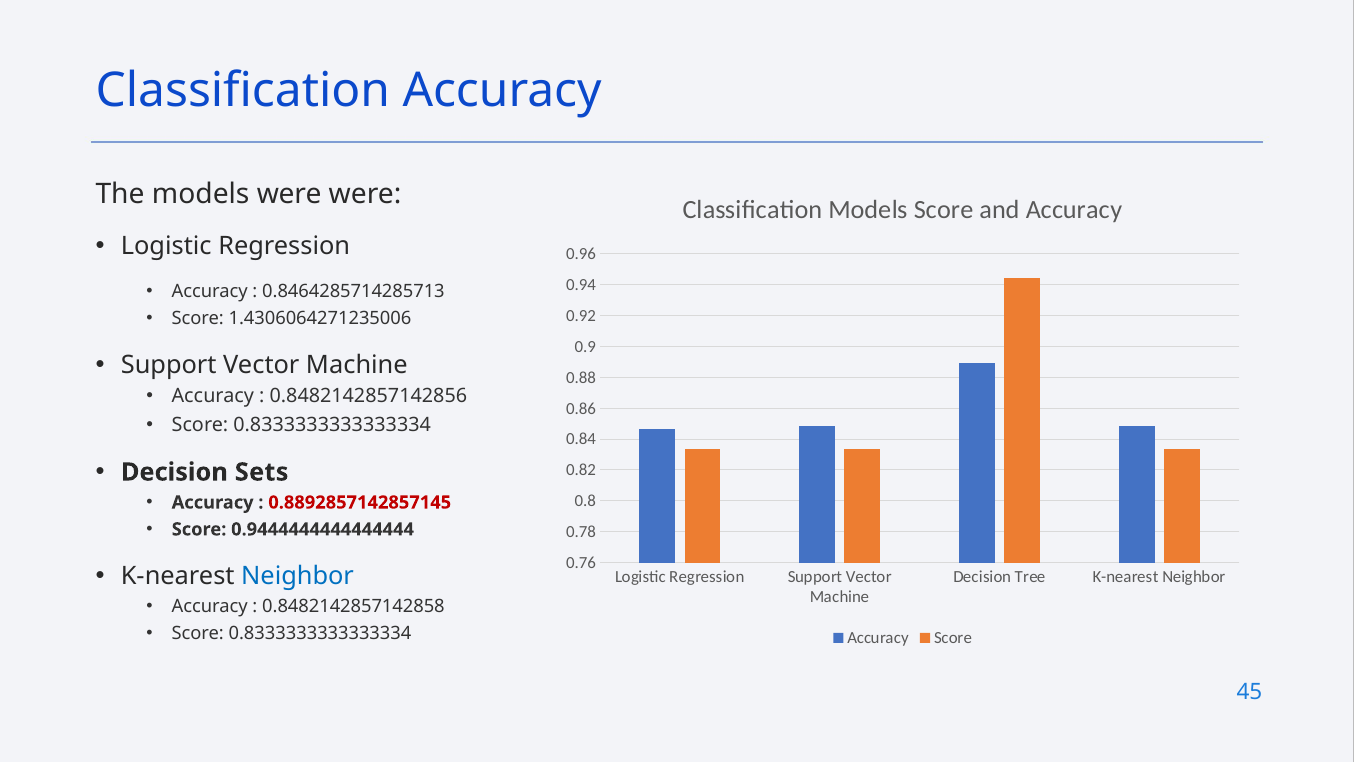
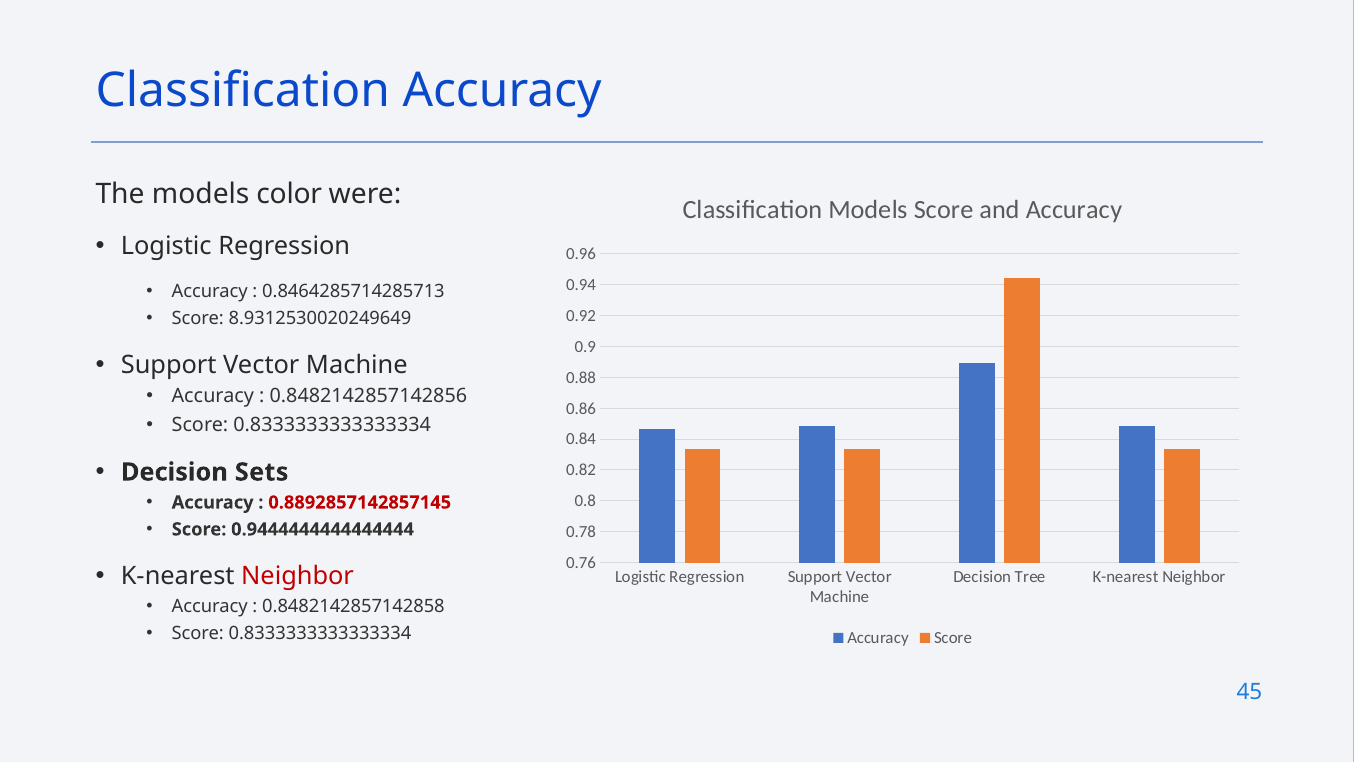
models were: were -> color (289, 194)
1.4306064271235006: 1.4306064271235006 -> 8.9312530020249649 (320, 318)
Neighbor colour: blue -> red (298, 576)
